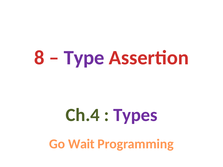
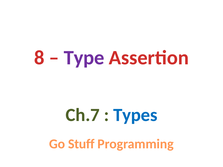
Ch.4: Ch.4 -> Ch.7 (83, 115)
Types colour: purple -> blue (135, 115)
Wait: Wait -> Stuff (81, 144)
